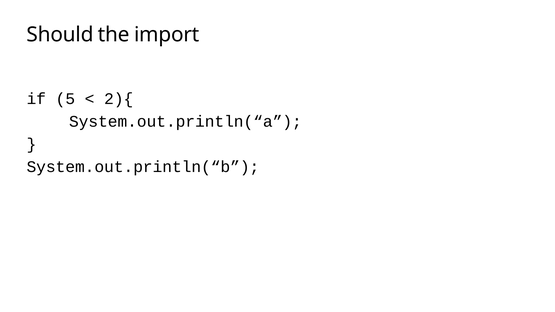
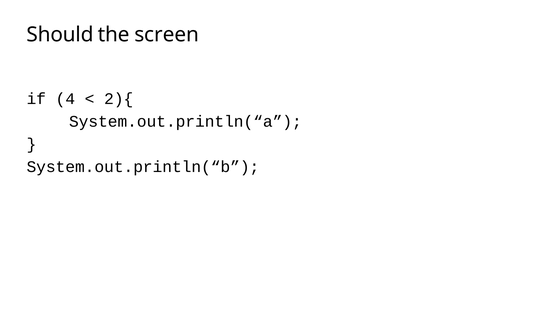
import: import -> screen (167, 35)
5: 5 -> 4 (65, 99)
